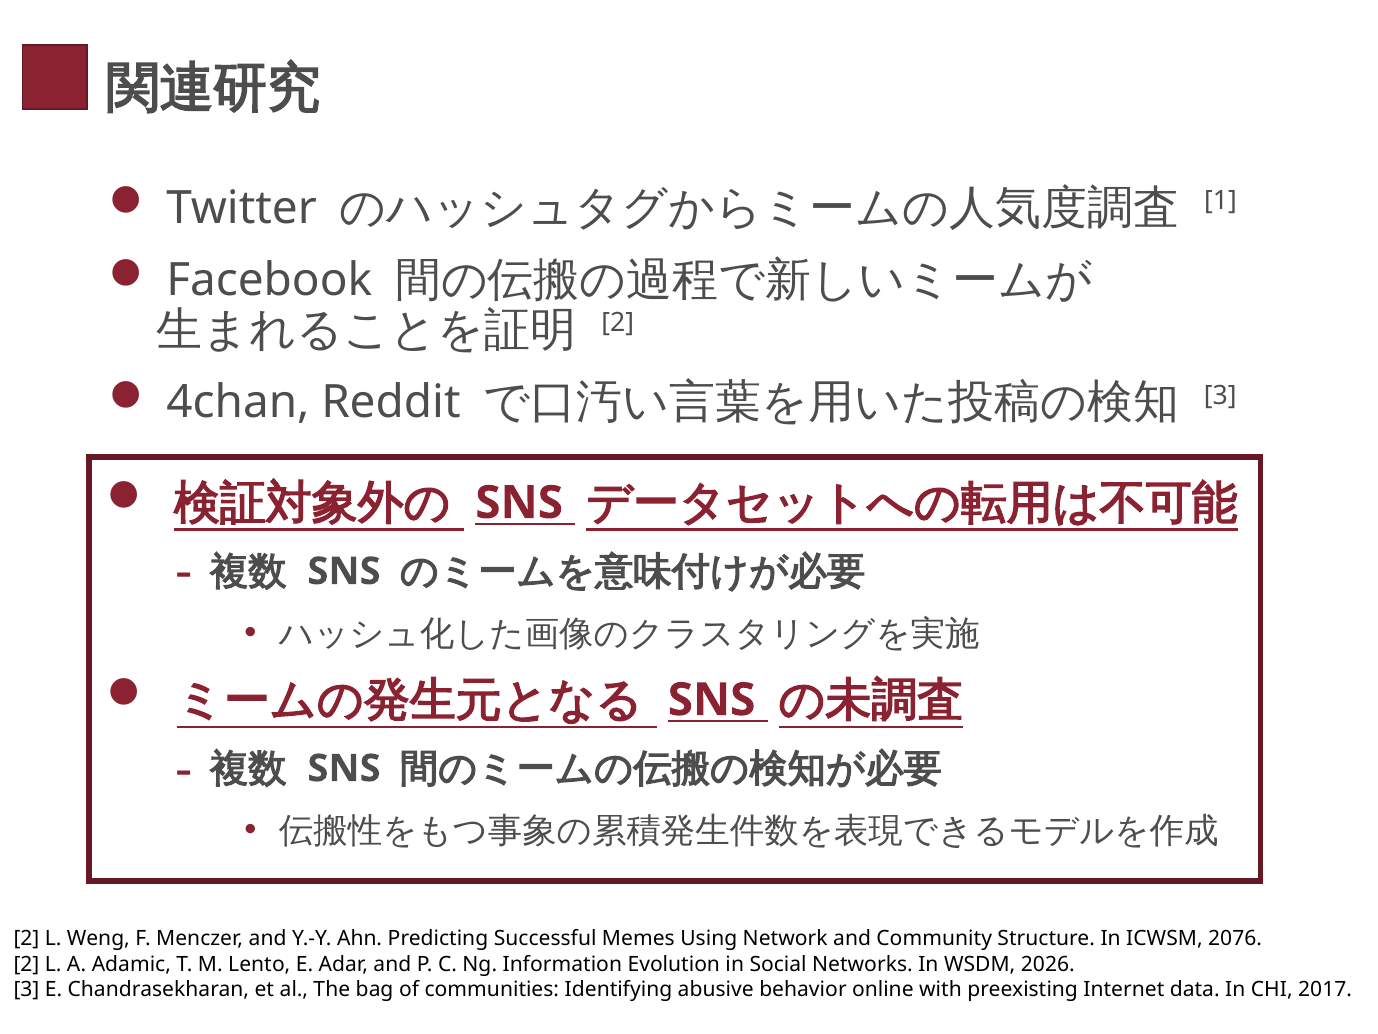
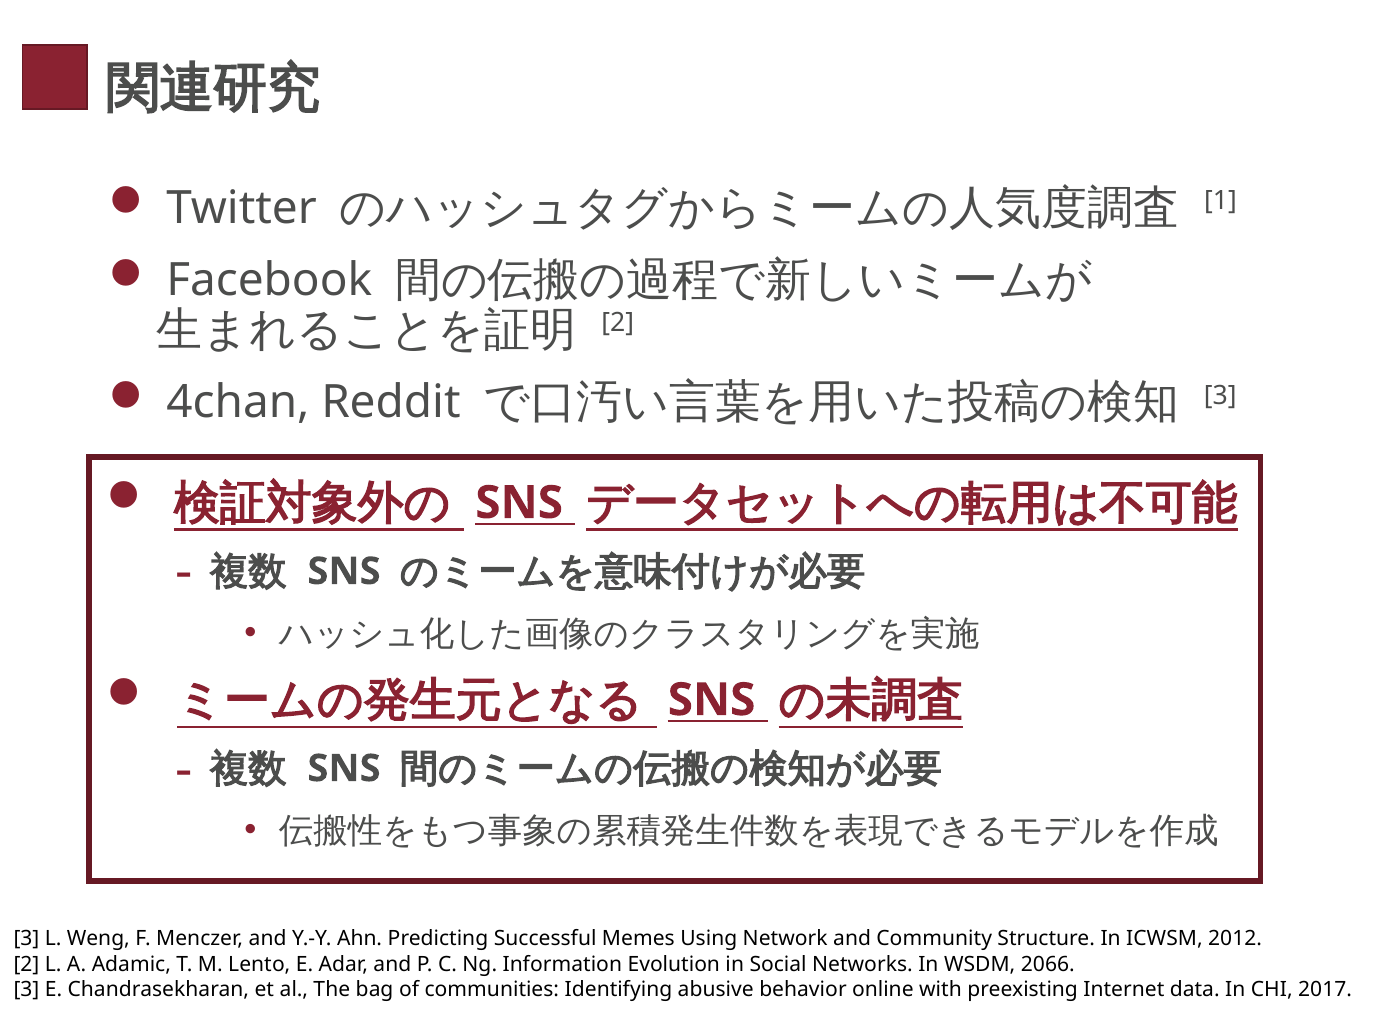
2: 2 -> 3 (26, 938)
2076: 2076 -> 2012 (1235, 938)
2026: 2026 -> 2066 (1048, 964)
